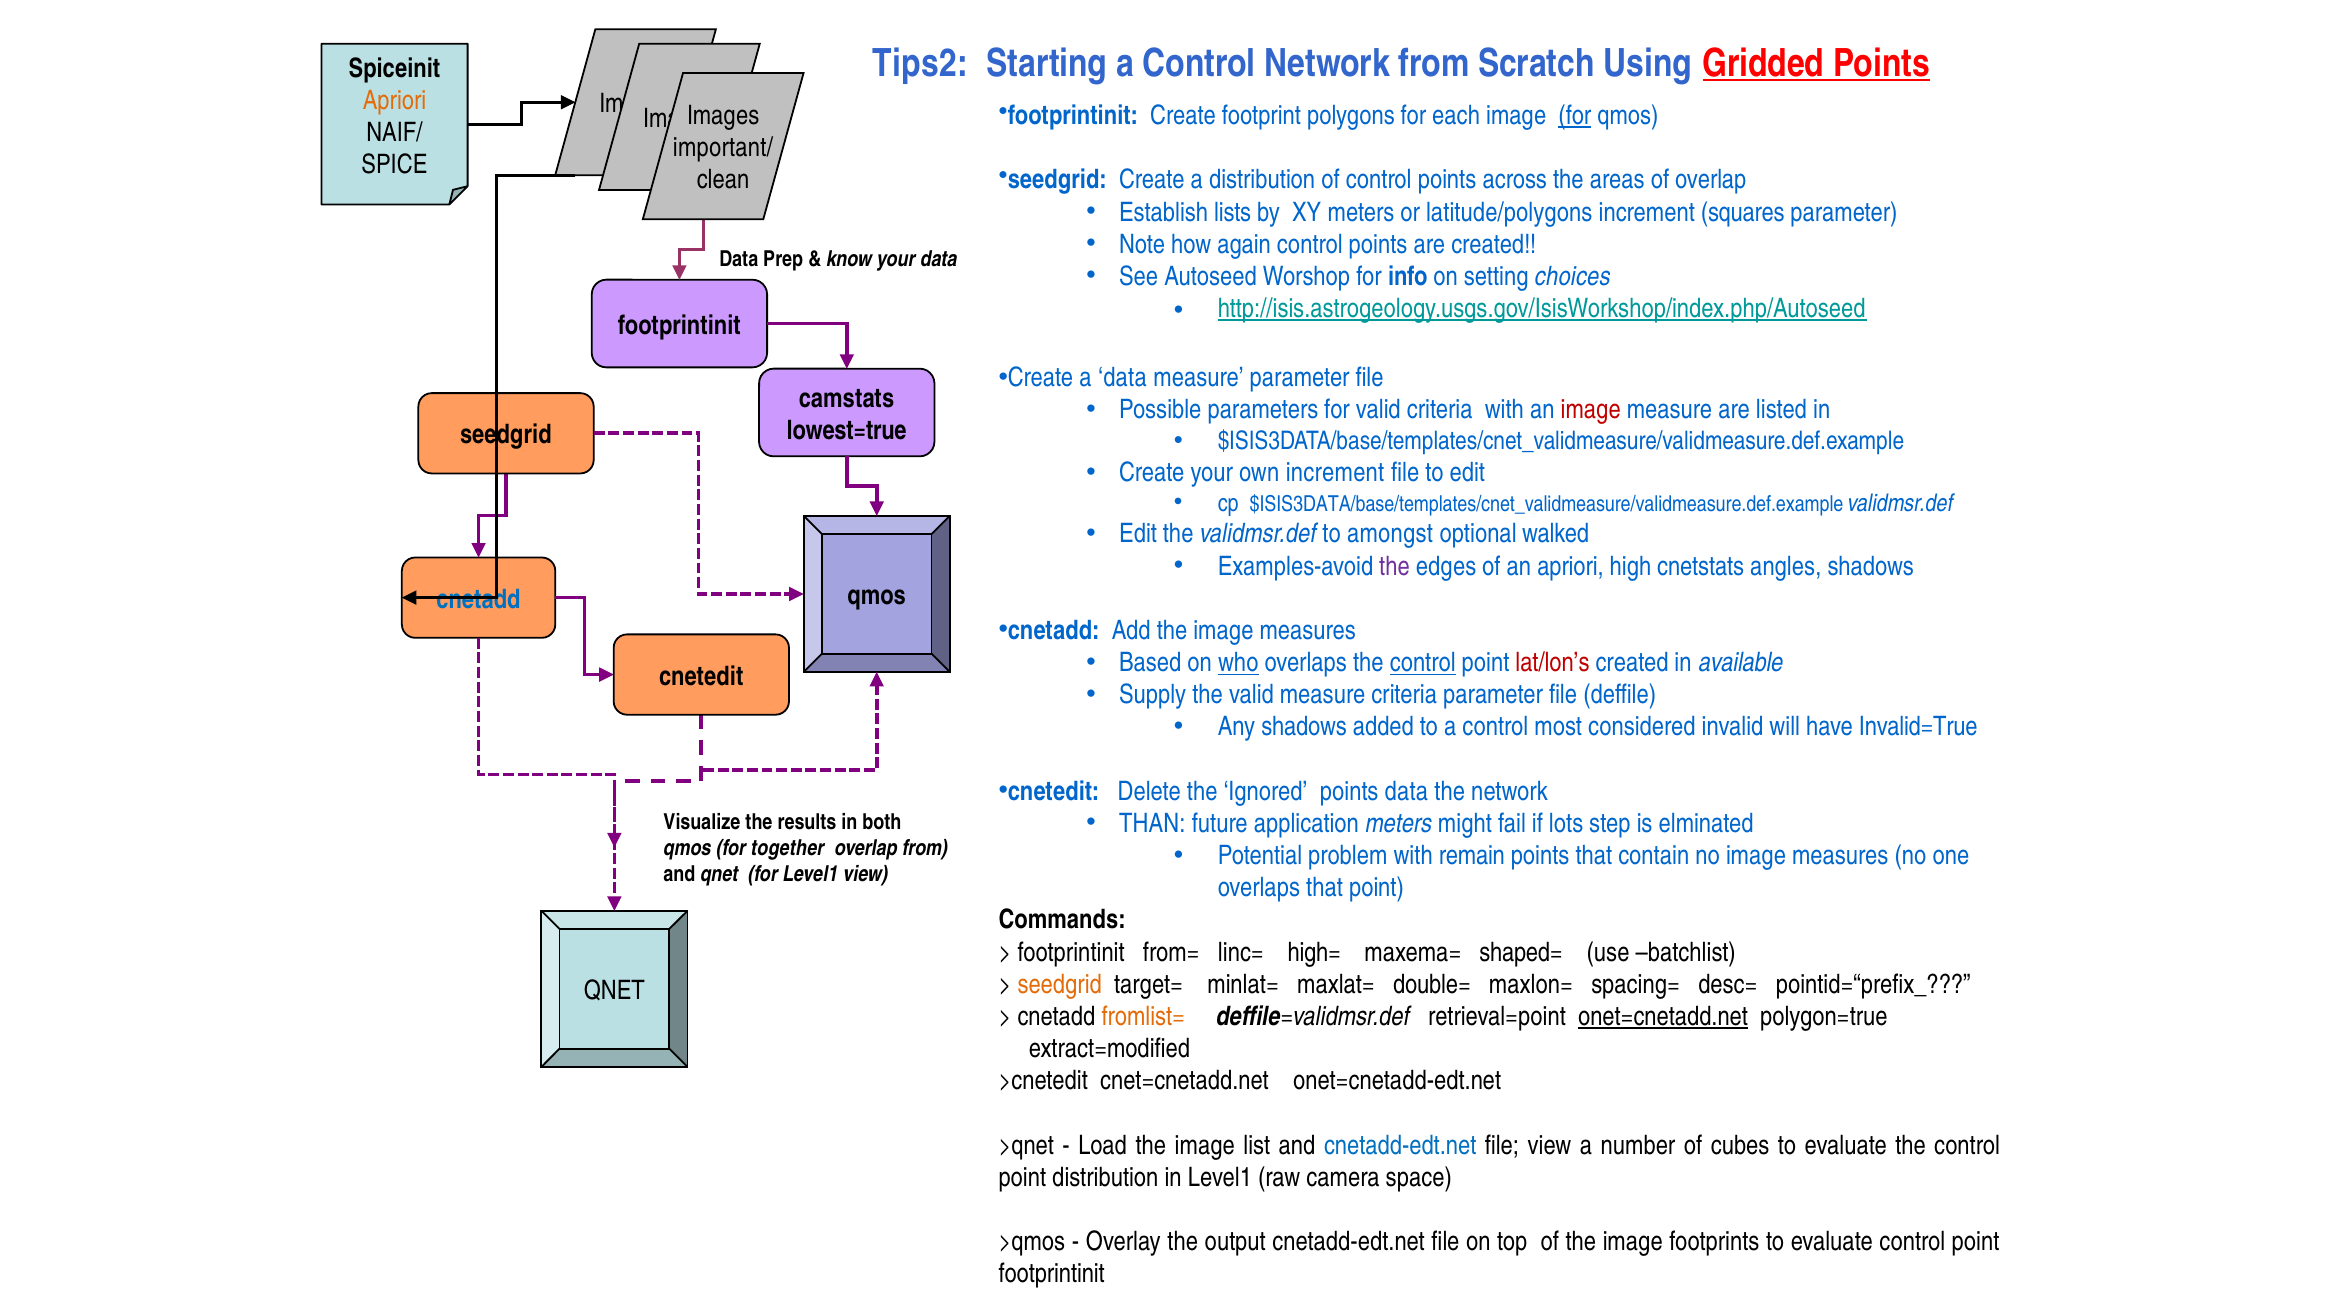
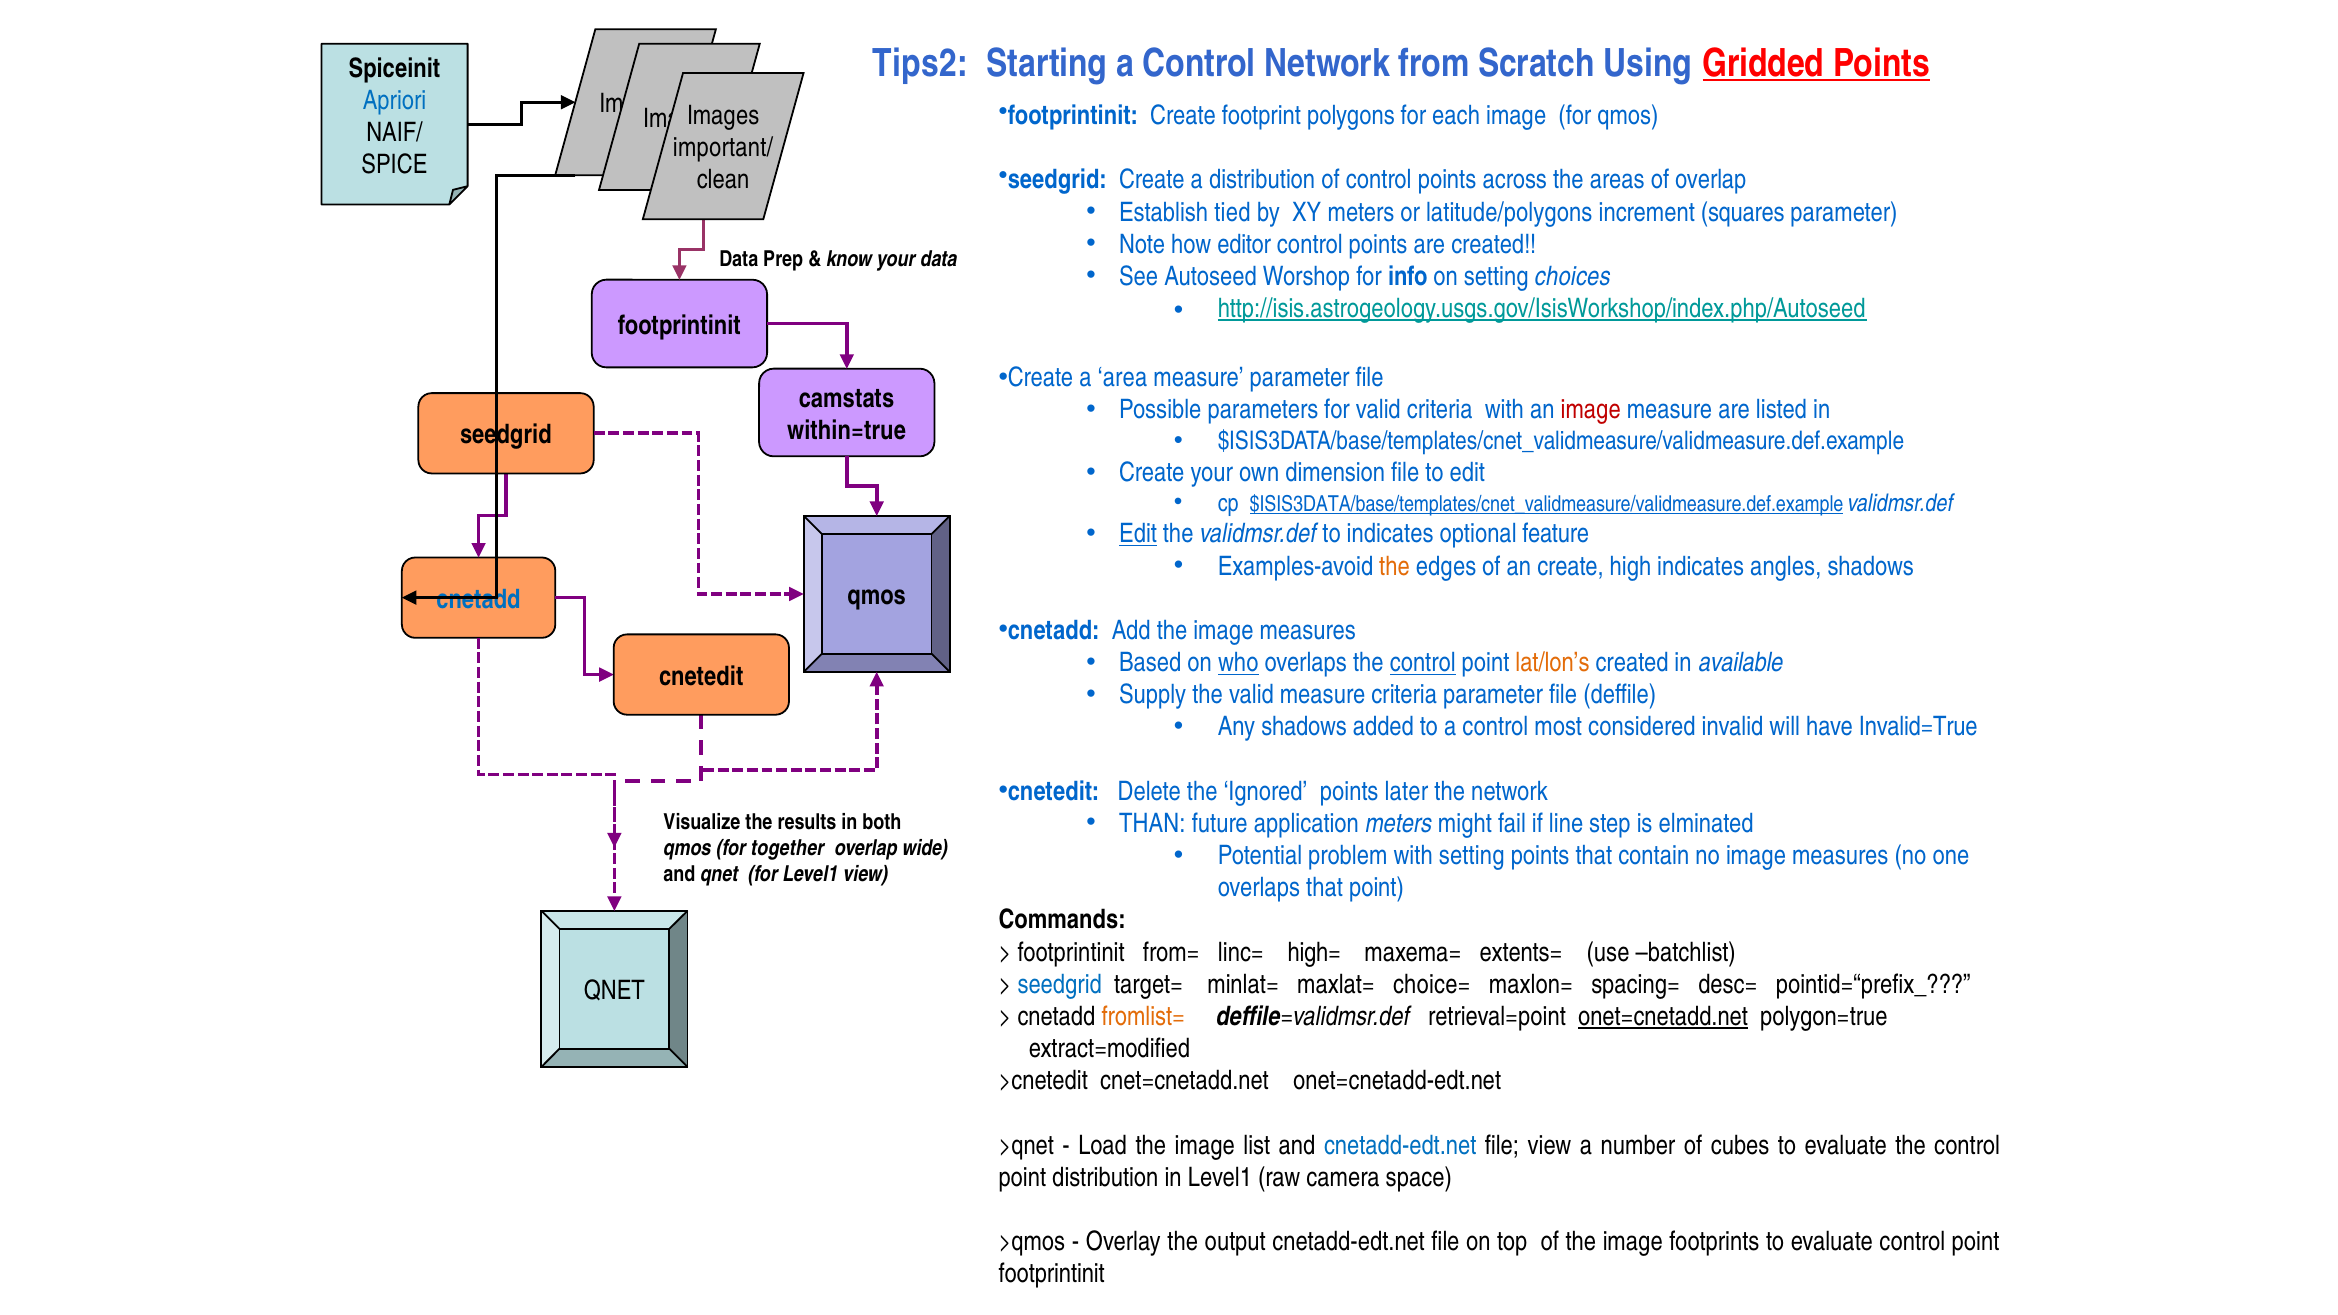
Apriori colour: orange -> blue (395, 101)
for underline: present -> none (1575, 116)
lists: lists -> tied (1232, 212)
again: again -> editor (1244, 244)
a data: data -> area (1122, 378)
lowest=true: lowest=true -> within=true (847, 430)
own increment: increment -> dimension (1335, 473)
$ISIS3DATA/base/templates/cnet_validmeasure/validmeasure.def.example underline: none -> present (1547, 504)
Edit underline: none -> present (1138, 534)
to amongst: amongst -> indicates (1390, 534)
walked: walked -> feature (1556, 534)
the colour: purple -> orange (1395, 566)
an apriori: apriori -> create (1570, 566)
high cnetstats: cnetstats -> indicates (1701, 566)
lat/lon’s colour: red -> orange (1553, 663)
points data: data -> later (1406, 792)
lots: lots -> line (1566, 824)
overlap from: from -> wide (925, 848)
with remain: remain -> setting (1472, 856)
shaped=: shaped= -> extents= (1521, 952)
seedgrid colour: orange -> blue (1060, 985)
double=: double= -> choice= (1432, 985)
